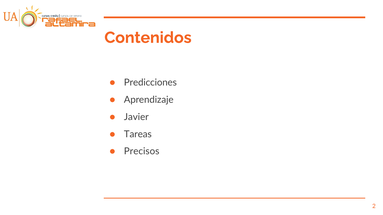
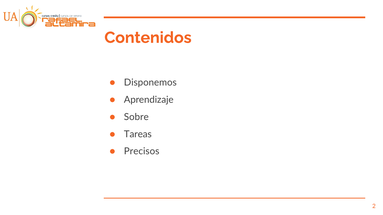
Predicciones: Predicciones -> Disponemos (150, 83)
Javier: Javier -> Sobre (136, 117)
